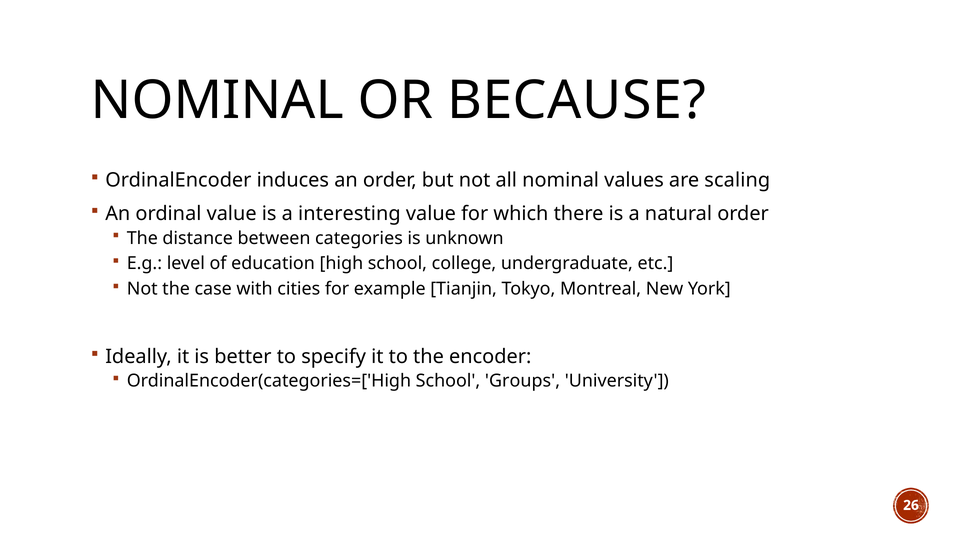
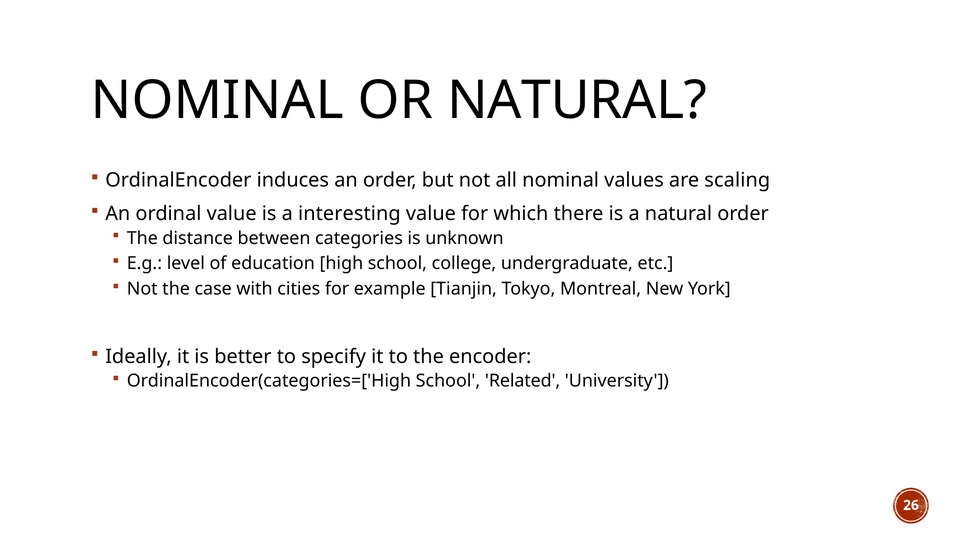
OR BECAUSE: BECAUSE -> NATURAL (577, 101)
Groups: Groups -> Related (523, 381)
